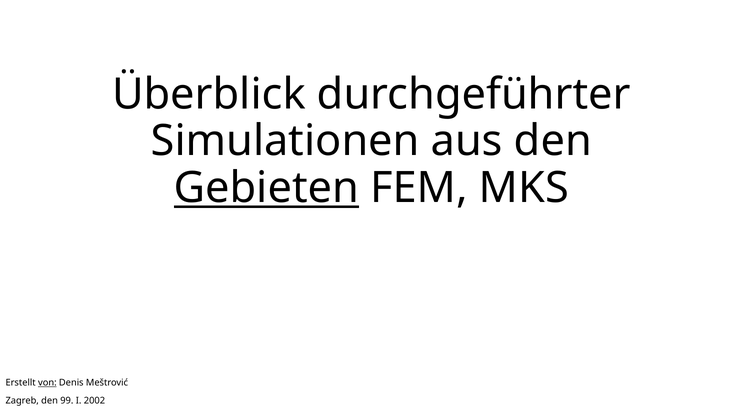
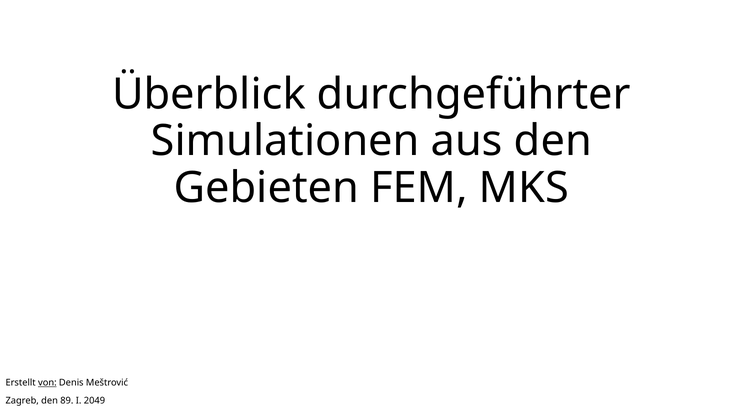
Gebieten underline: present -> none (266, 188)
99: 99 -> 89 (67, 400)
2002: 2002 -> 2049 (94, 400)
